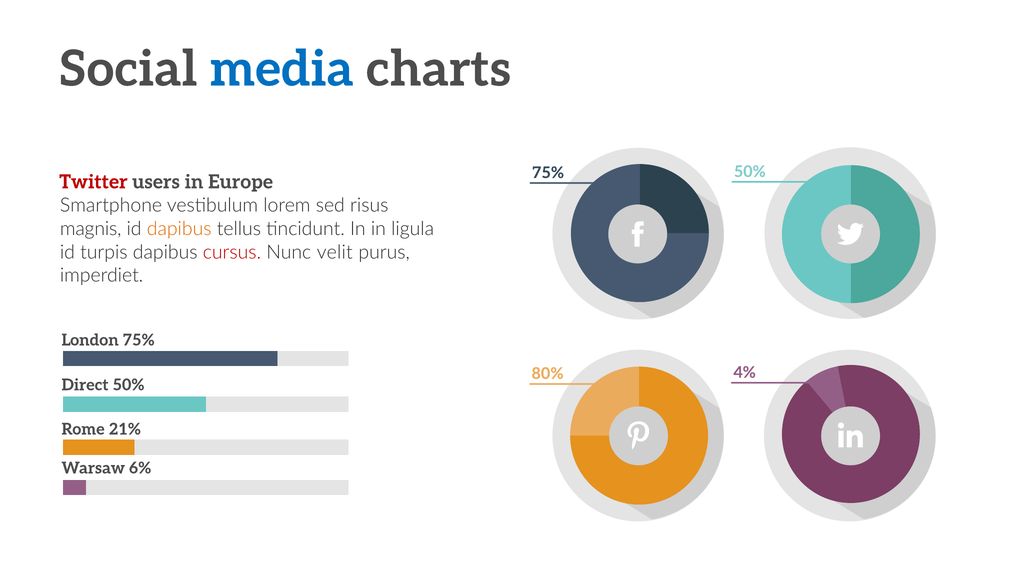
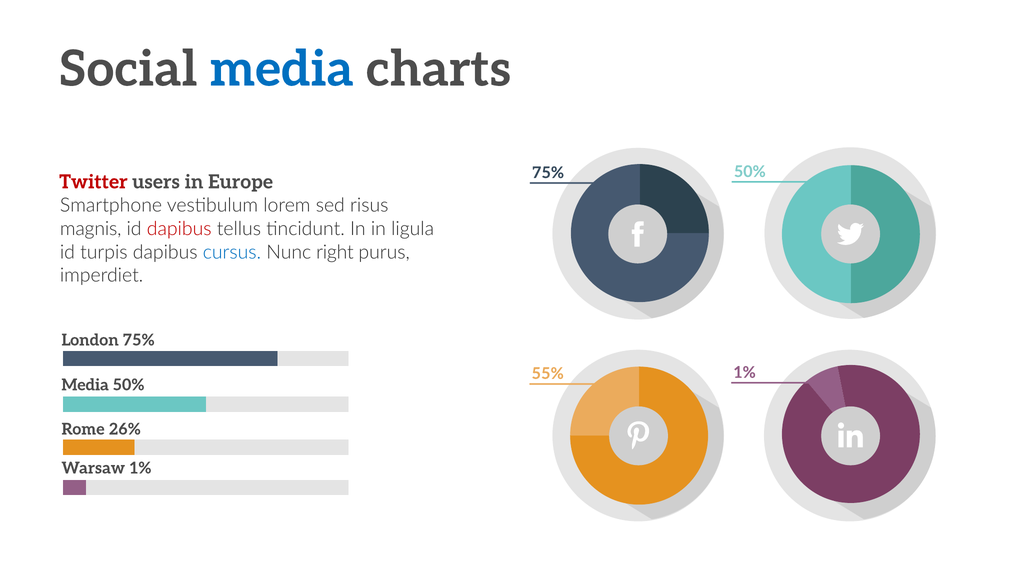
dapibus colour: orange -> red (179, 229)
cursus colour: red -> blue (232, 252)
velit: velit -> right (335, 252)
4%: 4% -> 1% (744, 372)
80%: 80% -> 55% (548, 373)
Direct: Direct -> Media (85, 385)
21%: 21% -> 26% (125, 429)
Warsaw 6%: 6% -> 1% (140, 468)
